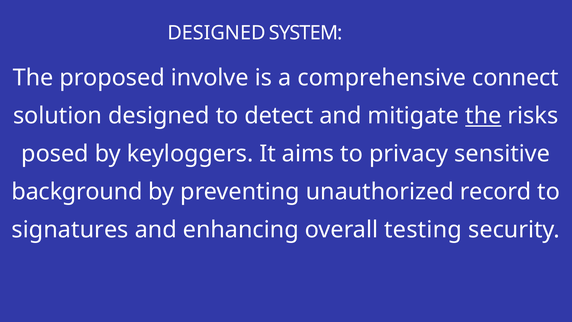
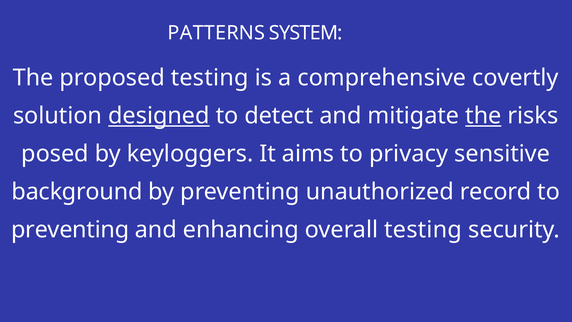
DESIGNED: DESIGNED -> PATTERNS (216, 33)
proposed involve: involve -> testing (210, 78)
connect: connect -> covertly (515, 78)
designed underline: none -> present (159, 116)
signatures: signatures -> preventing (70, 230)
